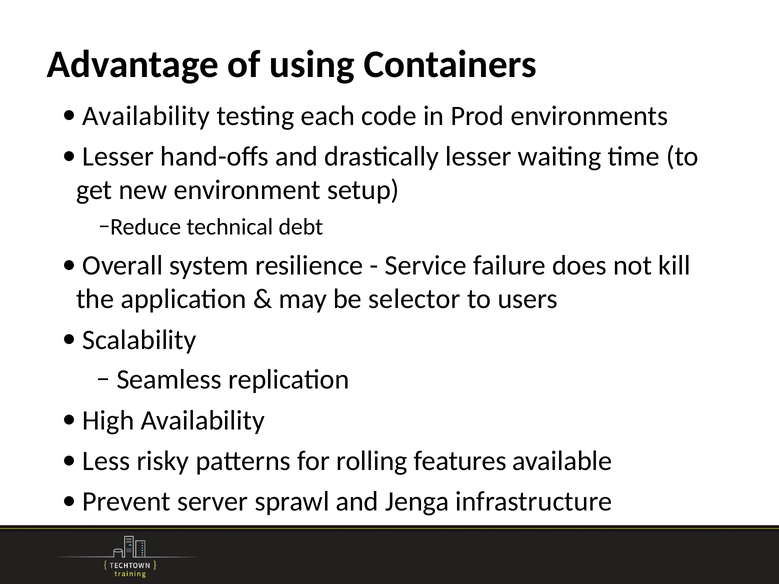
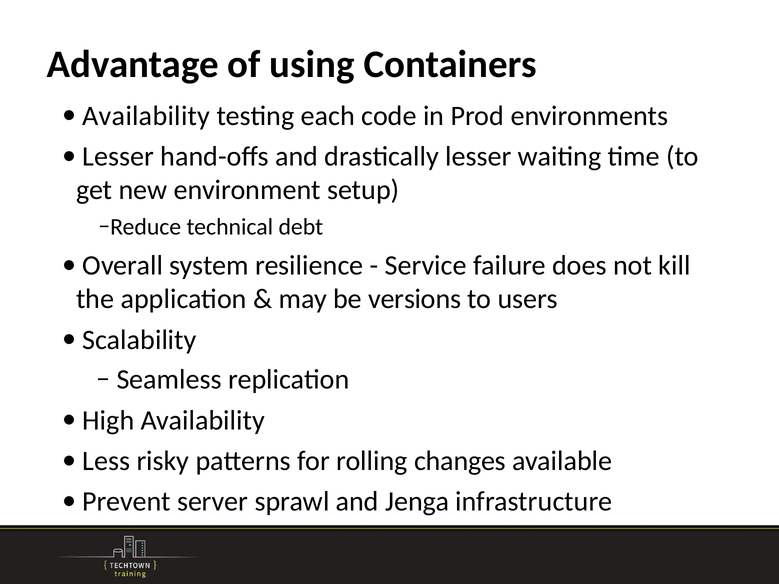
selector: selector -> versions (415, 299)
features: features -> changes (460, 461)
